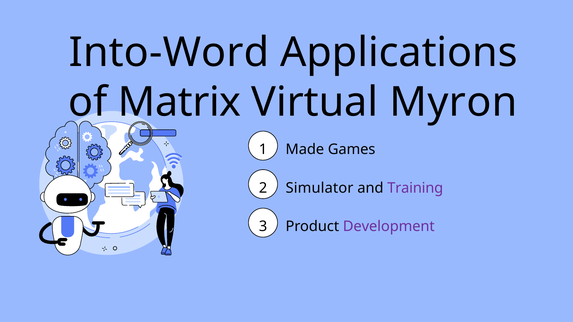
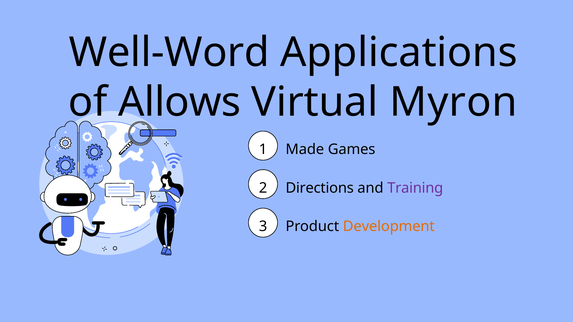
Into-Word: Into-Word -> Well-Word (169, 53)
Matrix: Matrix -> Allows (180, 102)
Simulator: Simulator -> Directions (320, 188)
Development colour: purple -> orange (389, 227)
